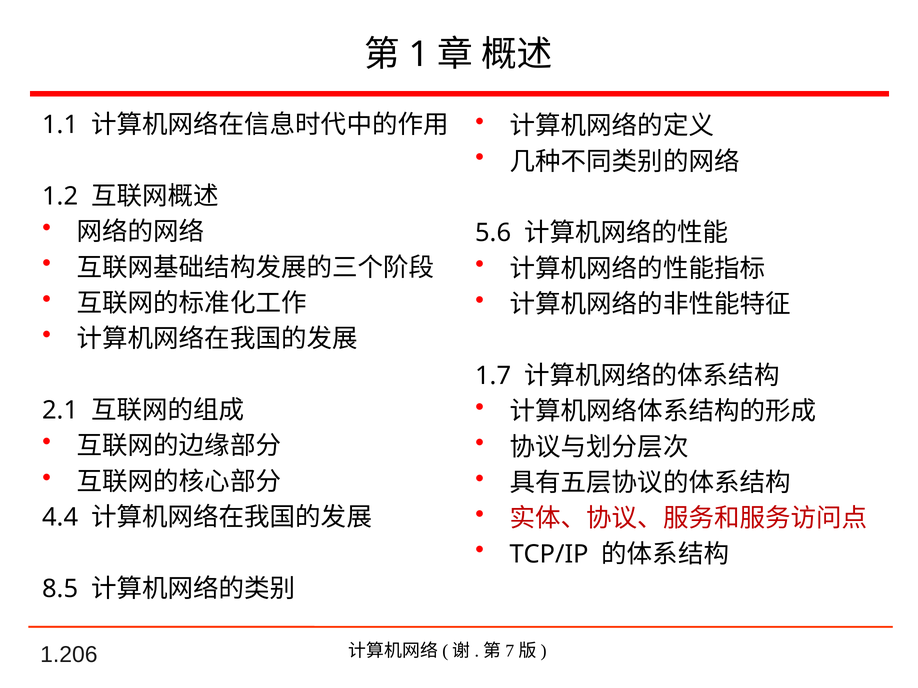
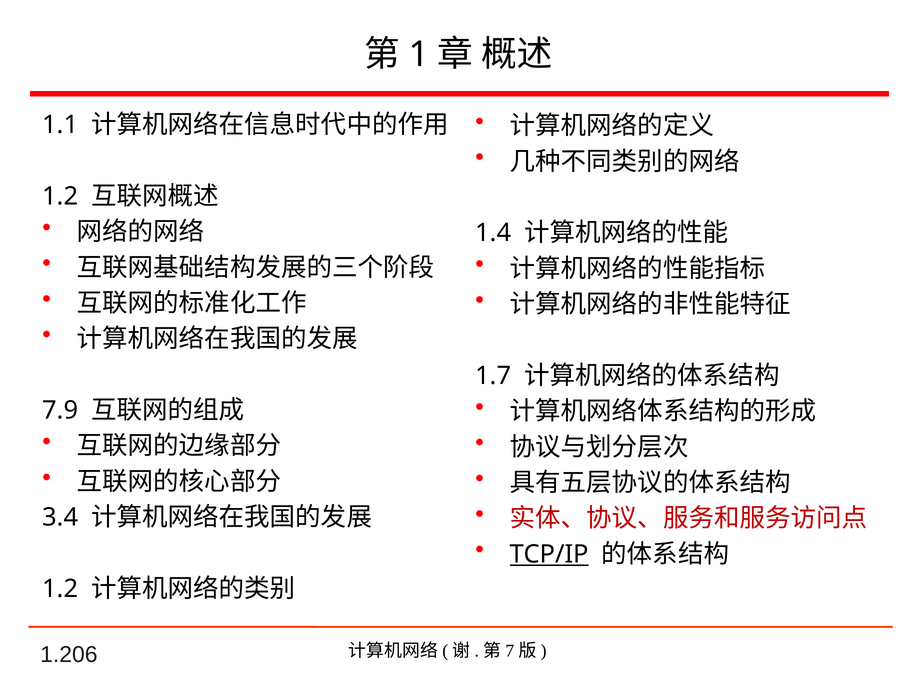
5.6: 5.6 -> 1.4 (493, 233)
2.1: 2.1 -> 7.9 (60, 411)
4.4: 4.4 -> 3.4 (60, 518)
TCP/IP underline: none -> present (549, 555)
8.5: 8.5 -> 1.2 (60, 589)
